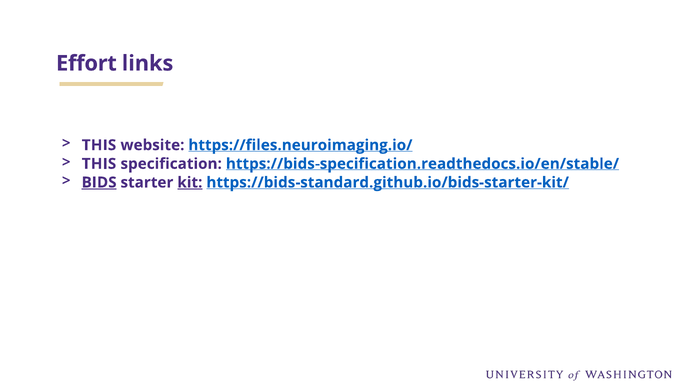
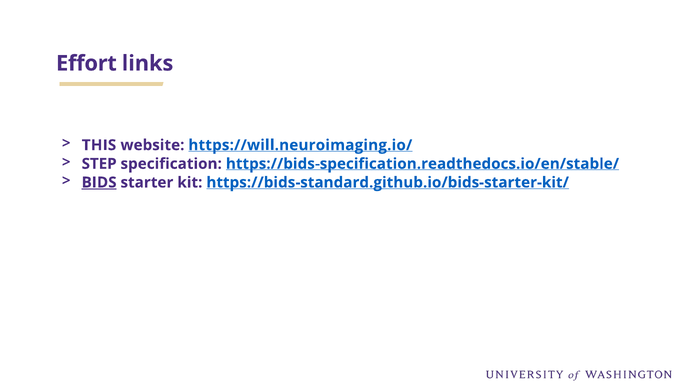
https://files.neuroimaging.io/: https://files.neuroimaging.io/ -> https://will.neuroimaging.io/ (300, 145)
THIS: THIS -> STEP (99, 164)
kit underline: present -> none (190, 182)
